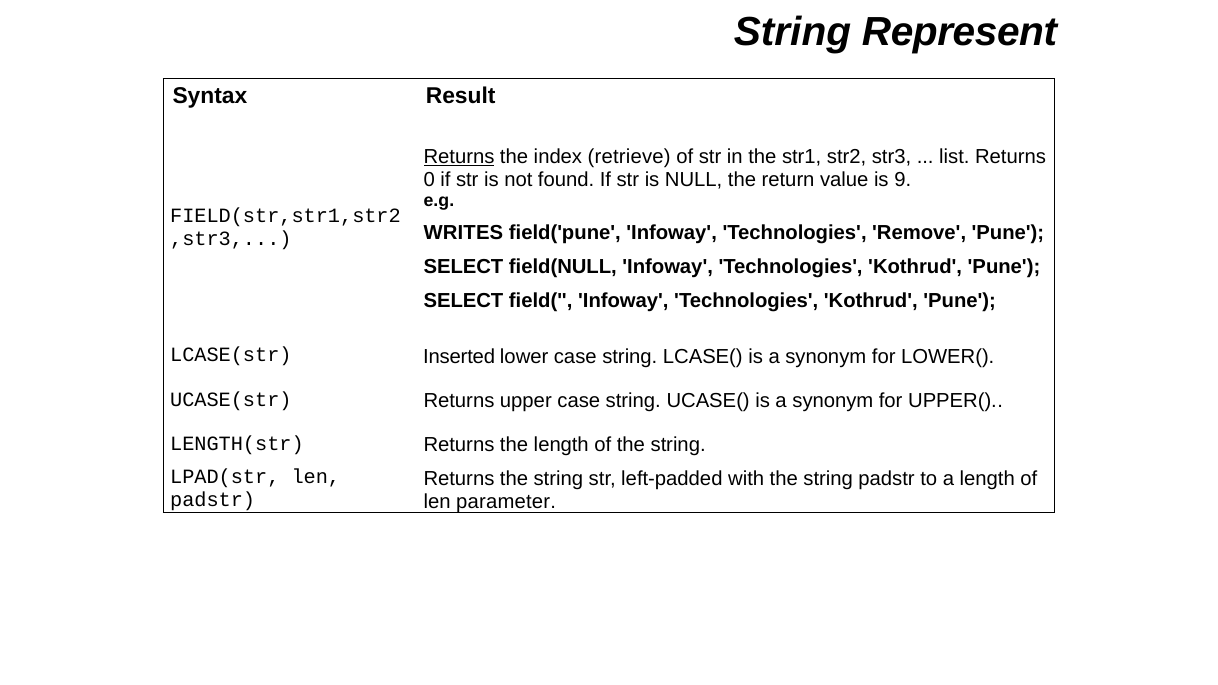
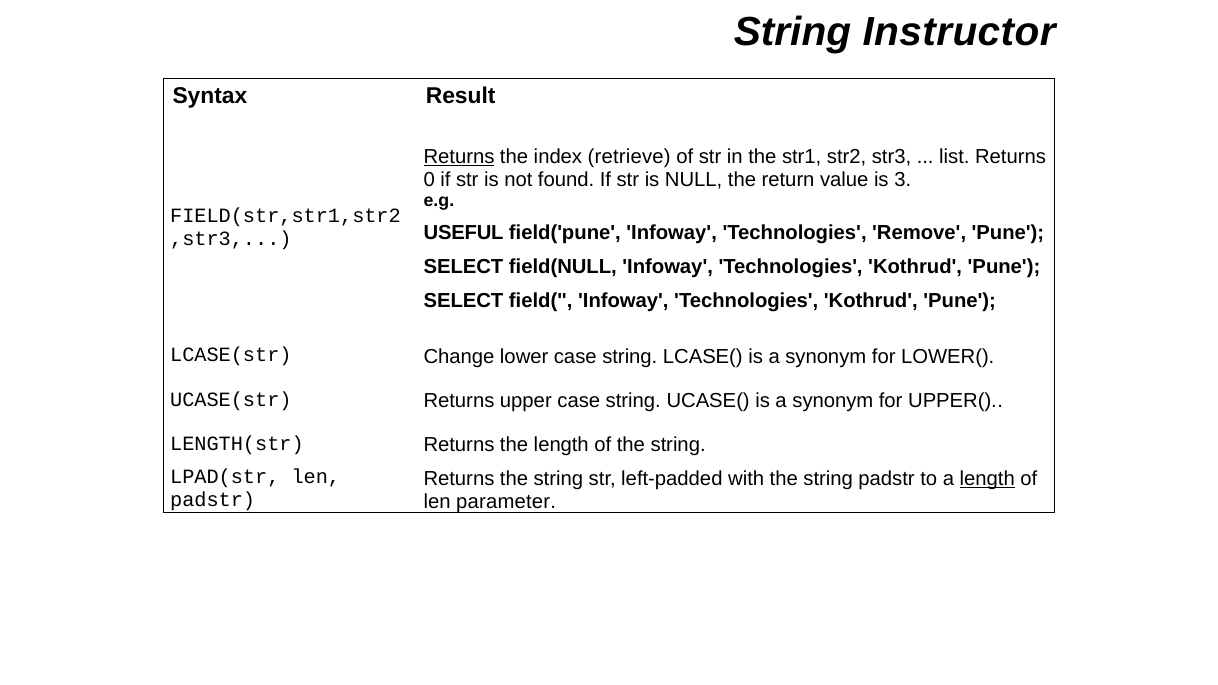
Represent: Represent -> Instructor (959, 32)
9: 9 -> 3 (903, 180)
WRITES: WRITES -> USEFUL (464, 233)
Inserted: Inserted -> Change (459, 357)
length underline: none -> present (987, 479)
